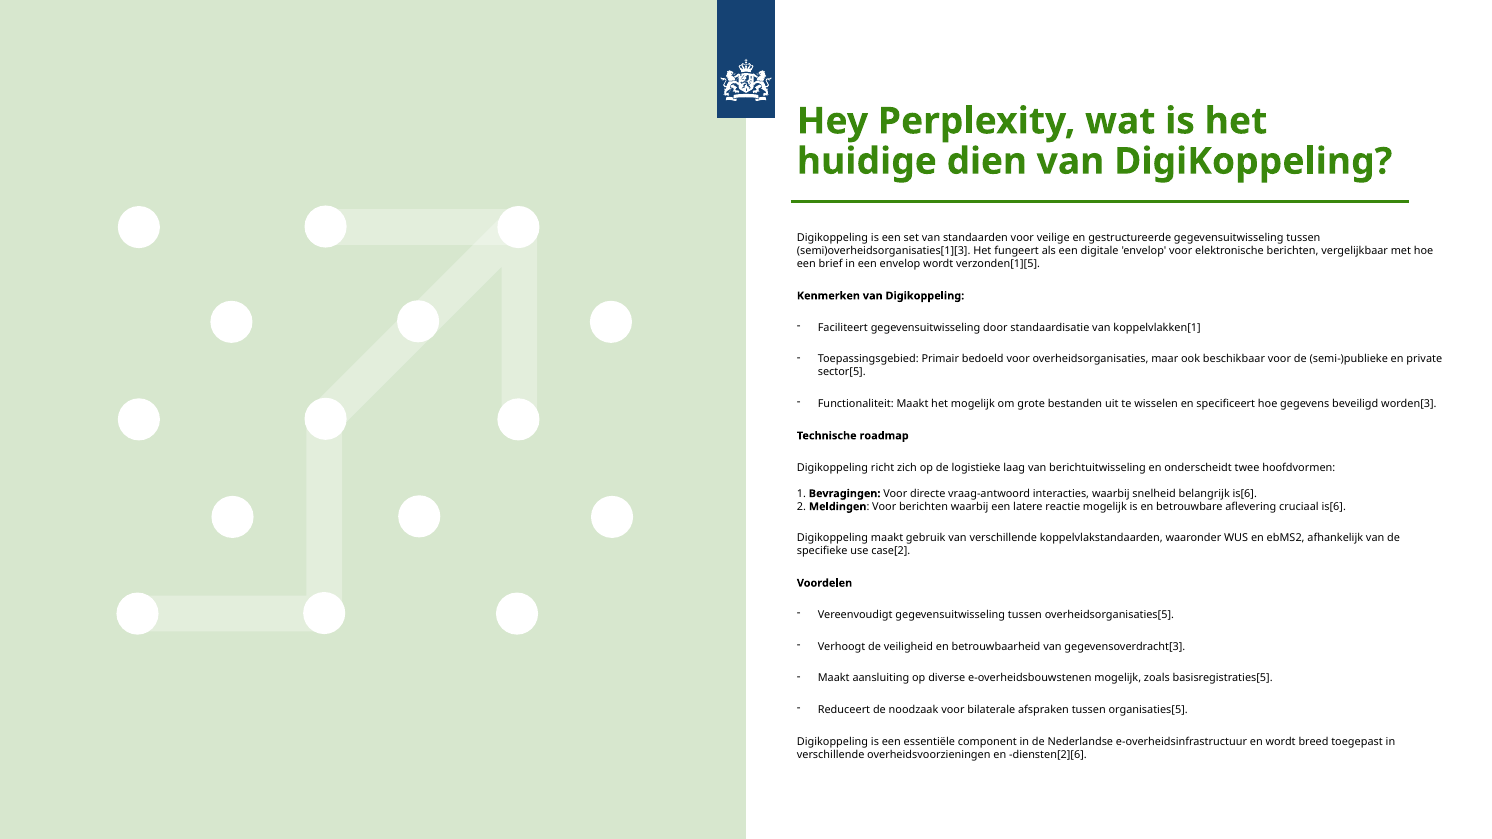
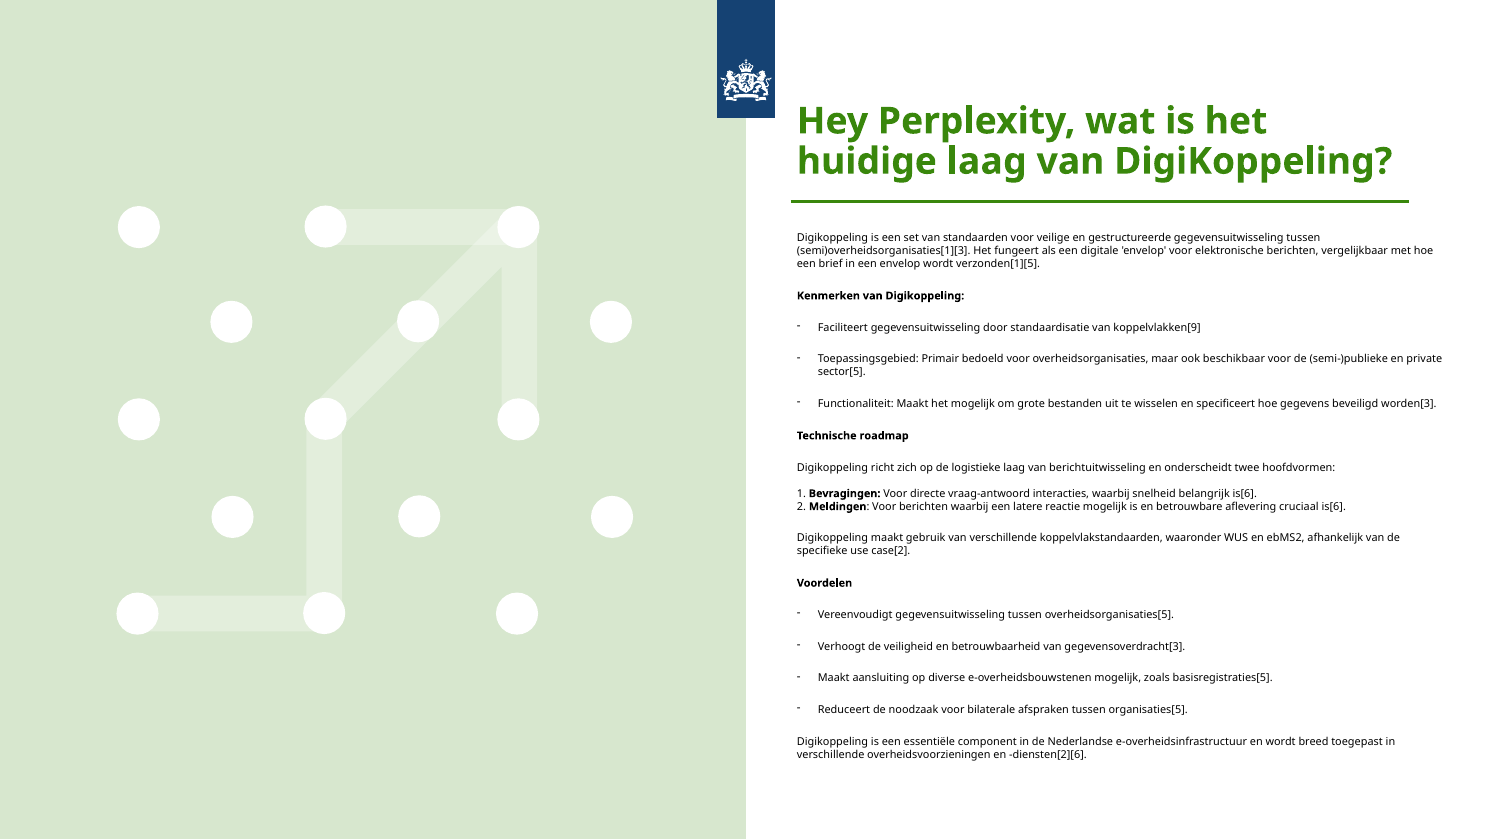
huidige dien: dien -> laag (987, 161)
koppelvlakken[1: koppelvlakken[1 -> koppelvlakken[9 (1157, 328)
